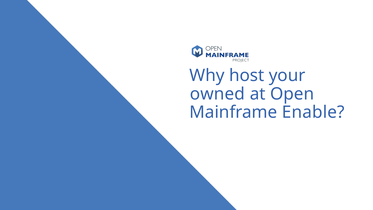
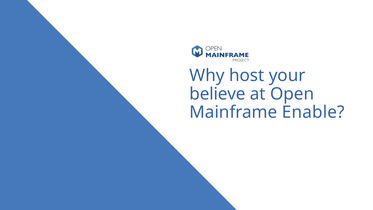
owned: owned -> believe (218, 94)
